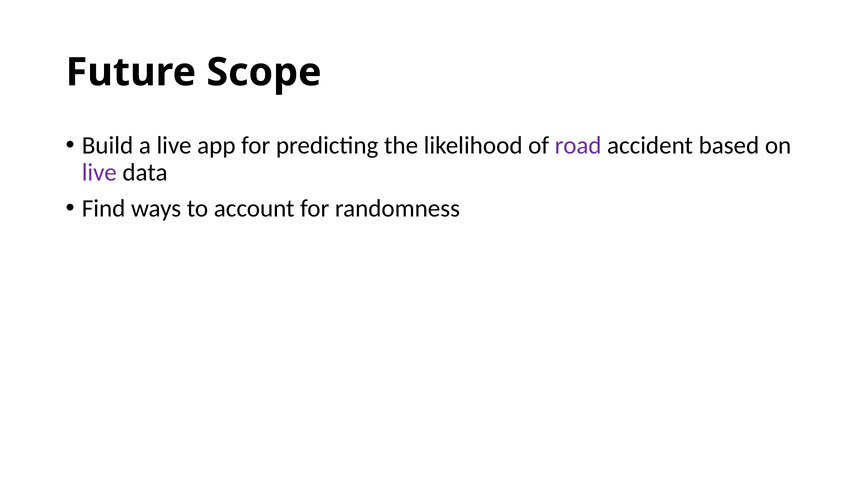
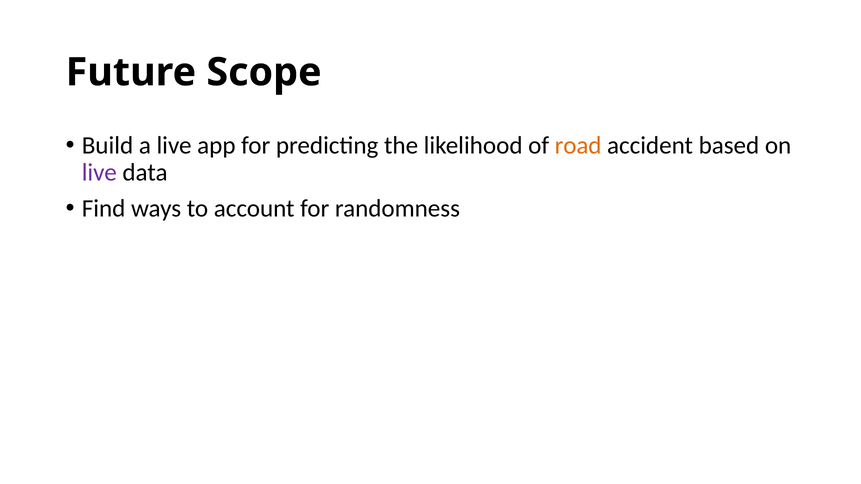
road colour: purple -> orange (578, 146)
